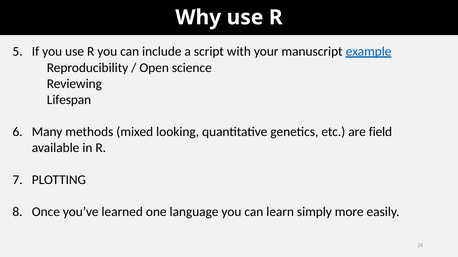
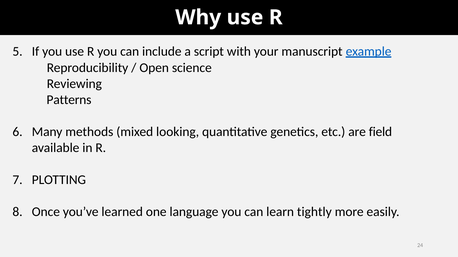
Lifespan: Lifespan -> Patterns (69, 100)
simply: simply -> tightly (314, 212)
